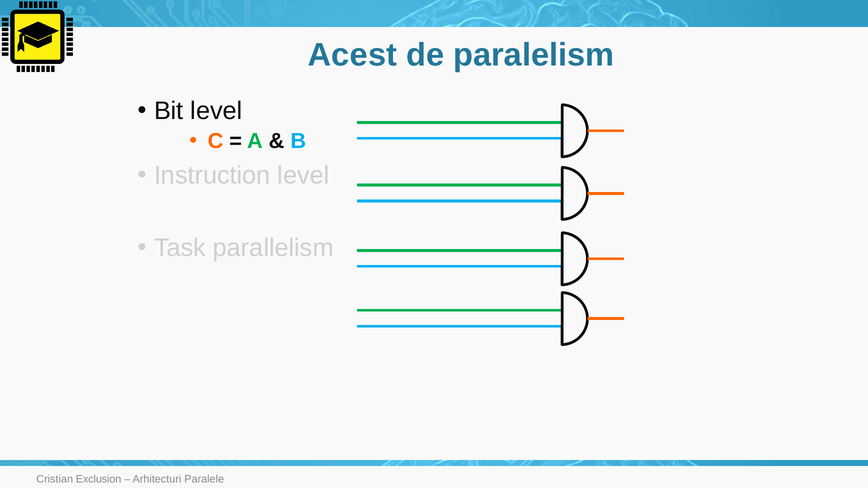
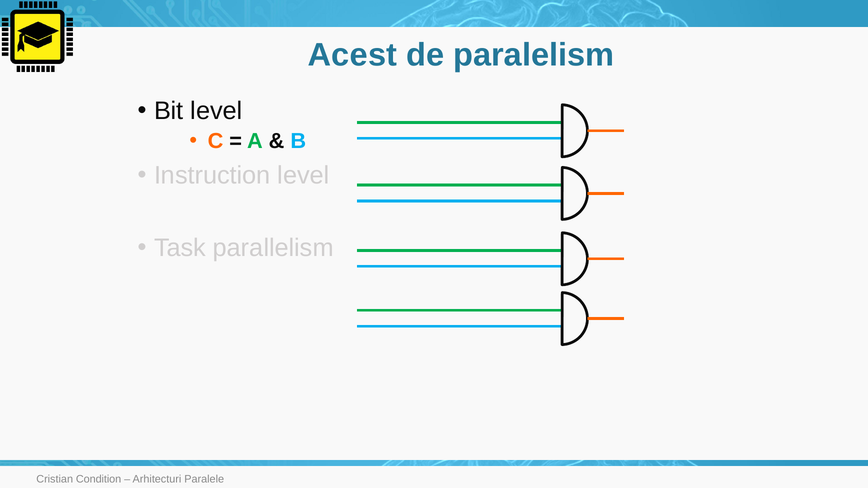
Exclusion: Exclusion -> Condition (99, 479)
